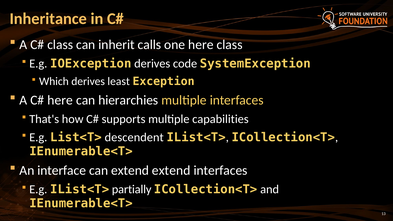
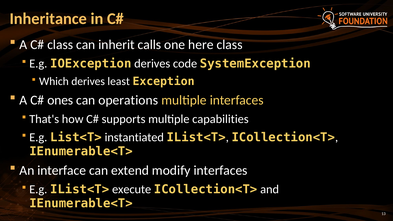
here: here -> ones (60, 100)
hierarchies: hierarchies -> operations (128, 100)
descendent: descendent -> instantiated (134, 137)
extend extend: extend -> modify (171, 170)
partially: partially -> execute (132, 189)
